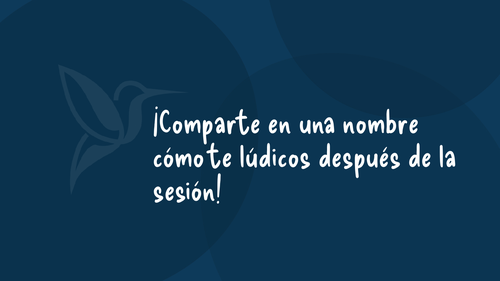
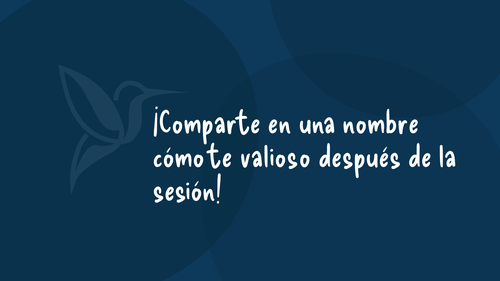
lúdicos: lúdicos -> valioso (275, 157)
